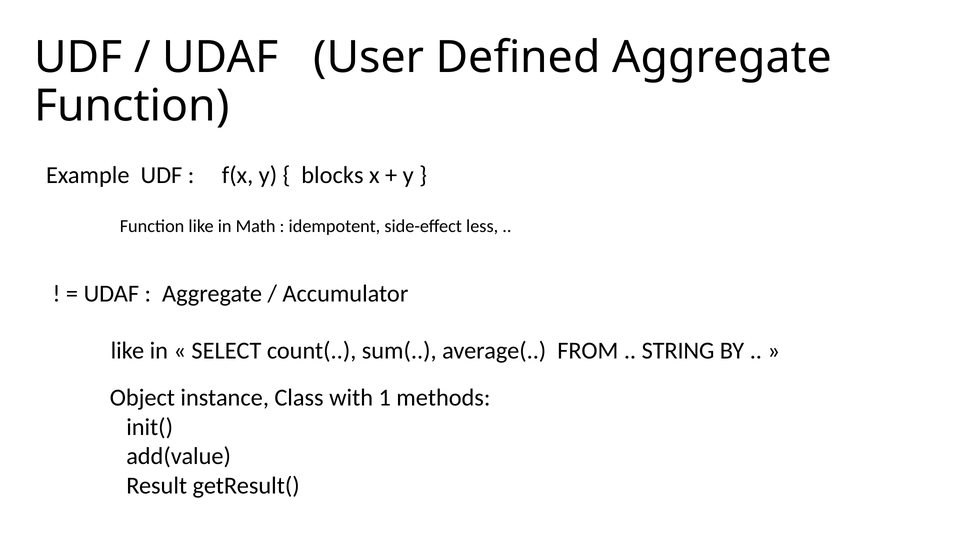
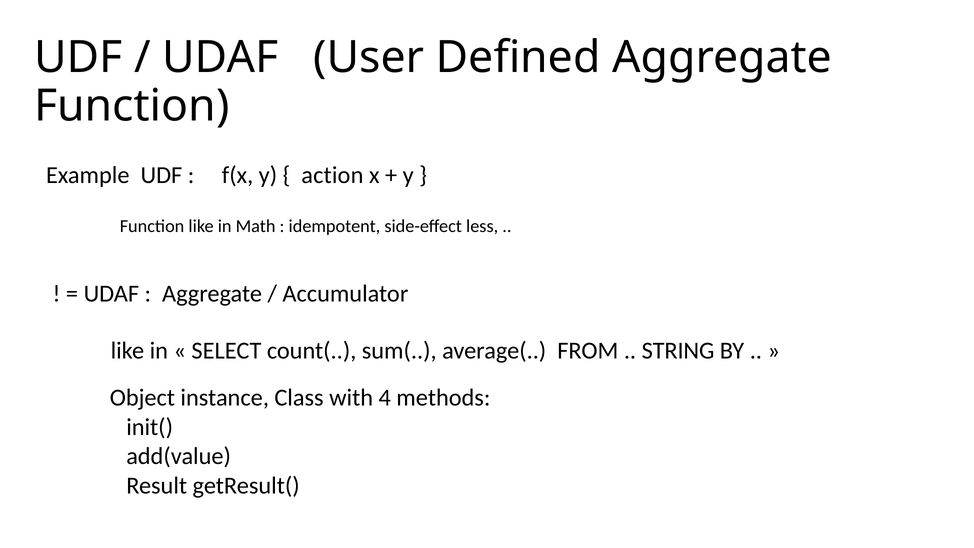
blocks: blocks -> action (332, 175)
1: 1 -> 4 (385, 398)
